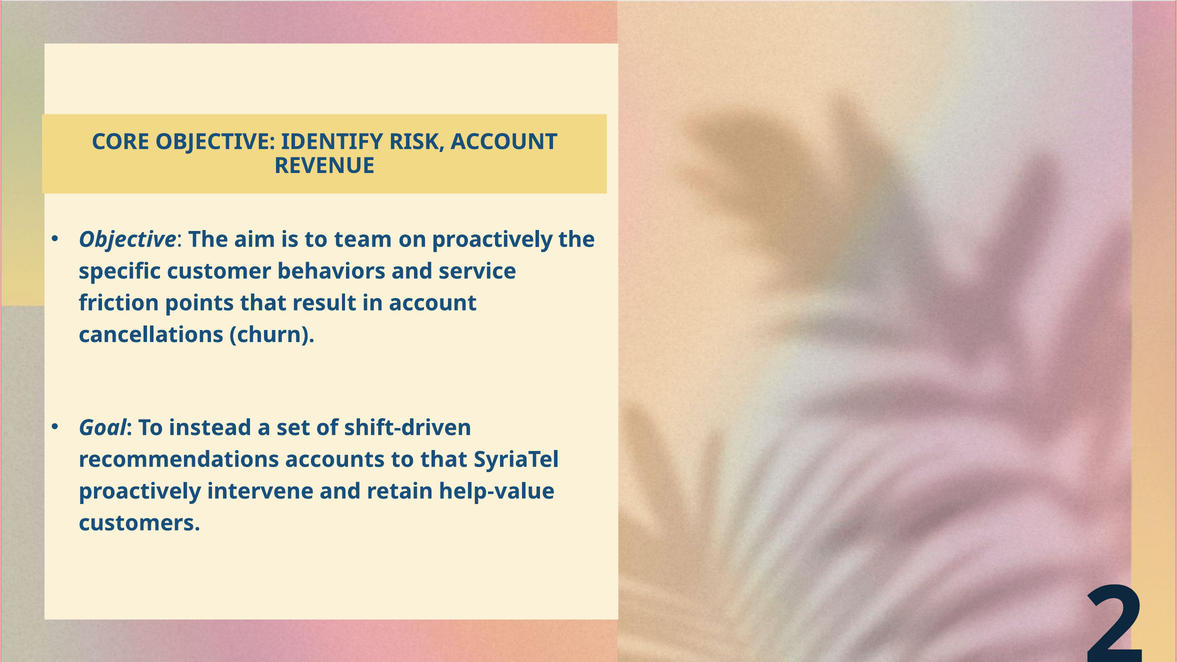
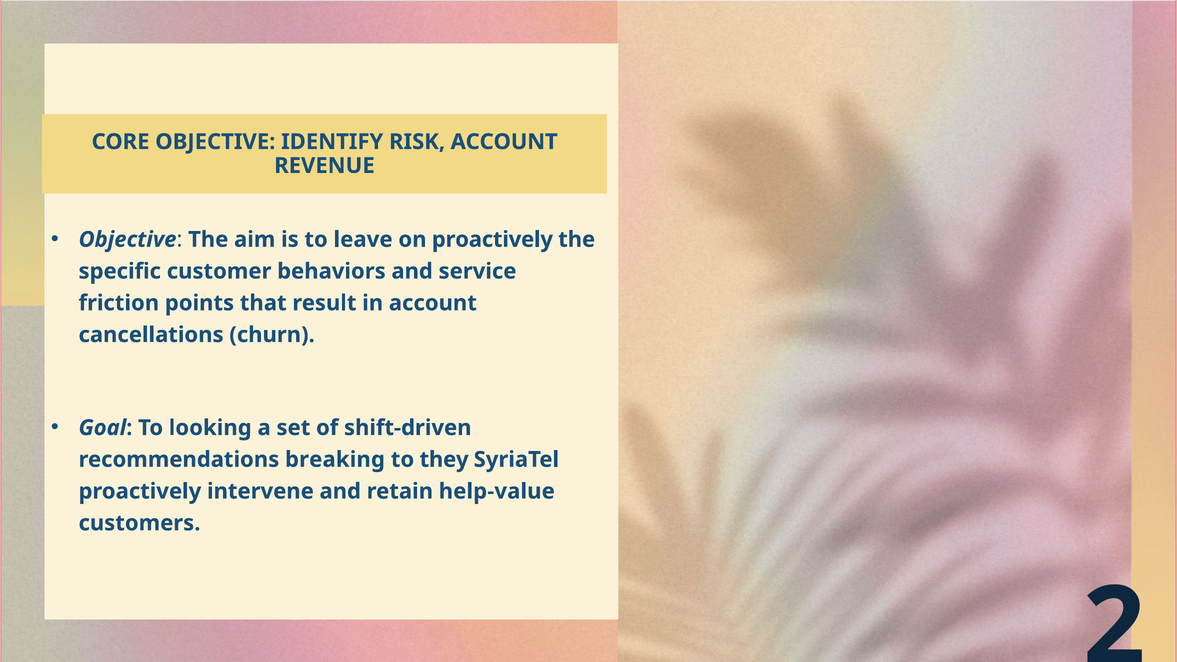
team: team -> leave (363, 240)
instead: instead -> looking (210, 428)
accounts: accounts -> breaking (335, 460)
to that: that -> they (444, 460)
